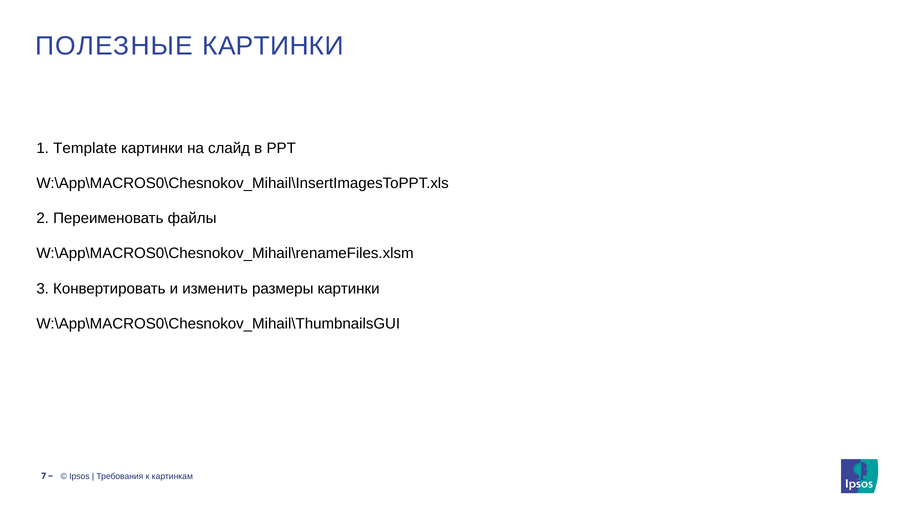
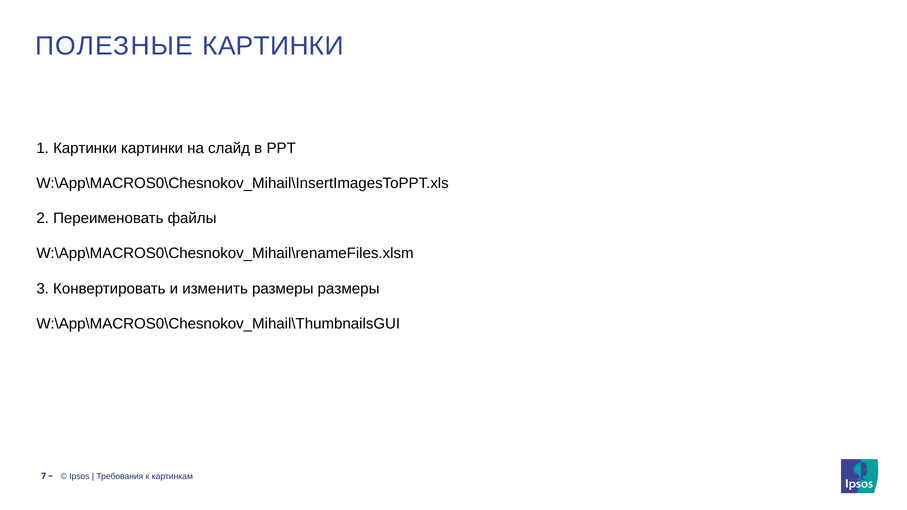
1 Template: Template -> Картинки (85, 148)
размеры картинки: картинки -> размеры (349, 289)
